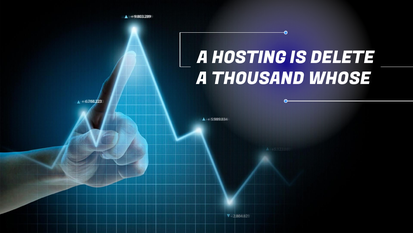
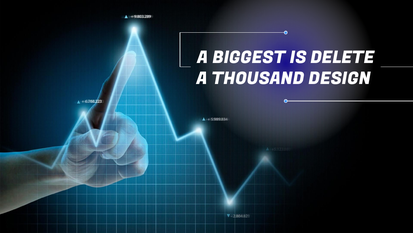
HOSTING: HOSTING -> BIGGEST (249, 57)
WHOSE: WHOSE -> DESIGN (340, 78)
